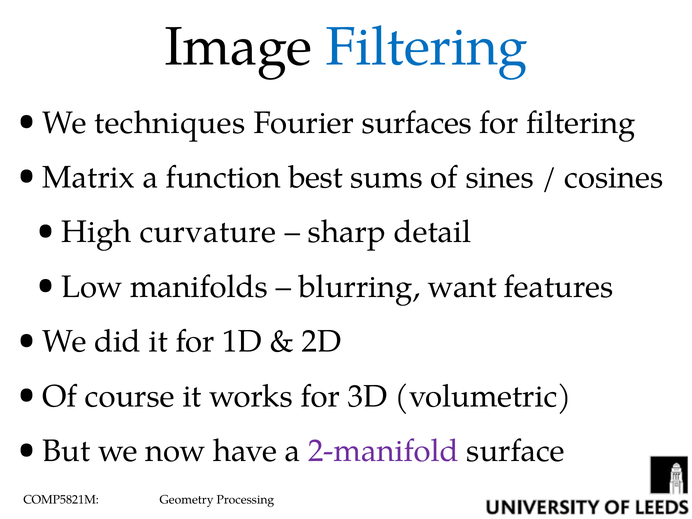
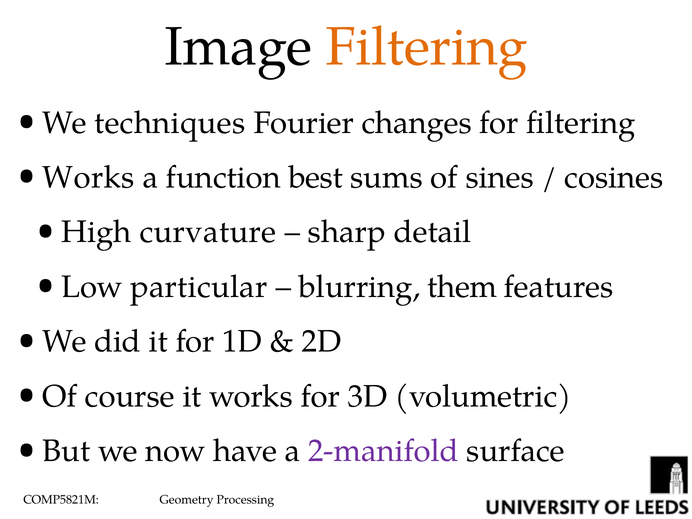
Filtering colour: blue -> orange (427, 47)
surfaces: surfaces -> changes (417, 123)
Matrix: Matrix -> Works (89, 177)
manifolds: manifolds -> particular (199, 287)
want: want -> them (462, 287)
